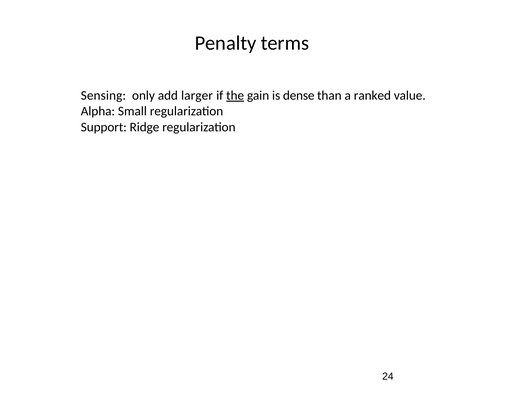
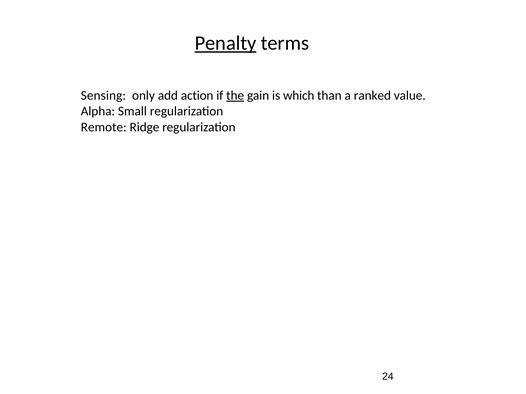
Penalty underline: none -> present (226, 43)
larger: larger -> action (197, 96)
dense: dense -> which (299, 96)
Support: Support -> Remote (104, 127)
